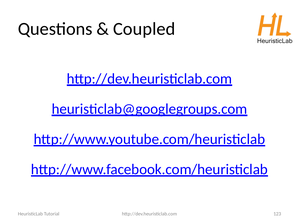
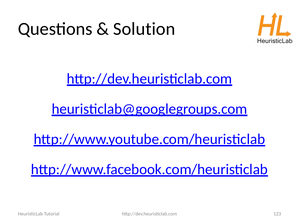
Coupled: Coupled -> Solution (144, 29)
